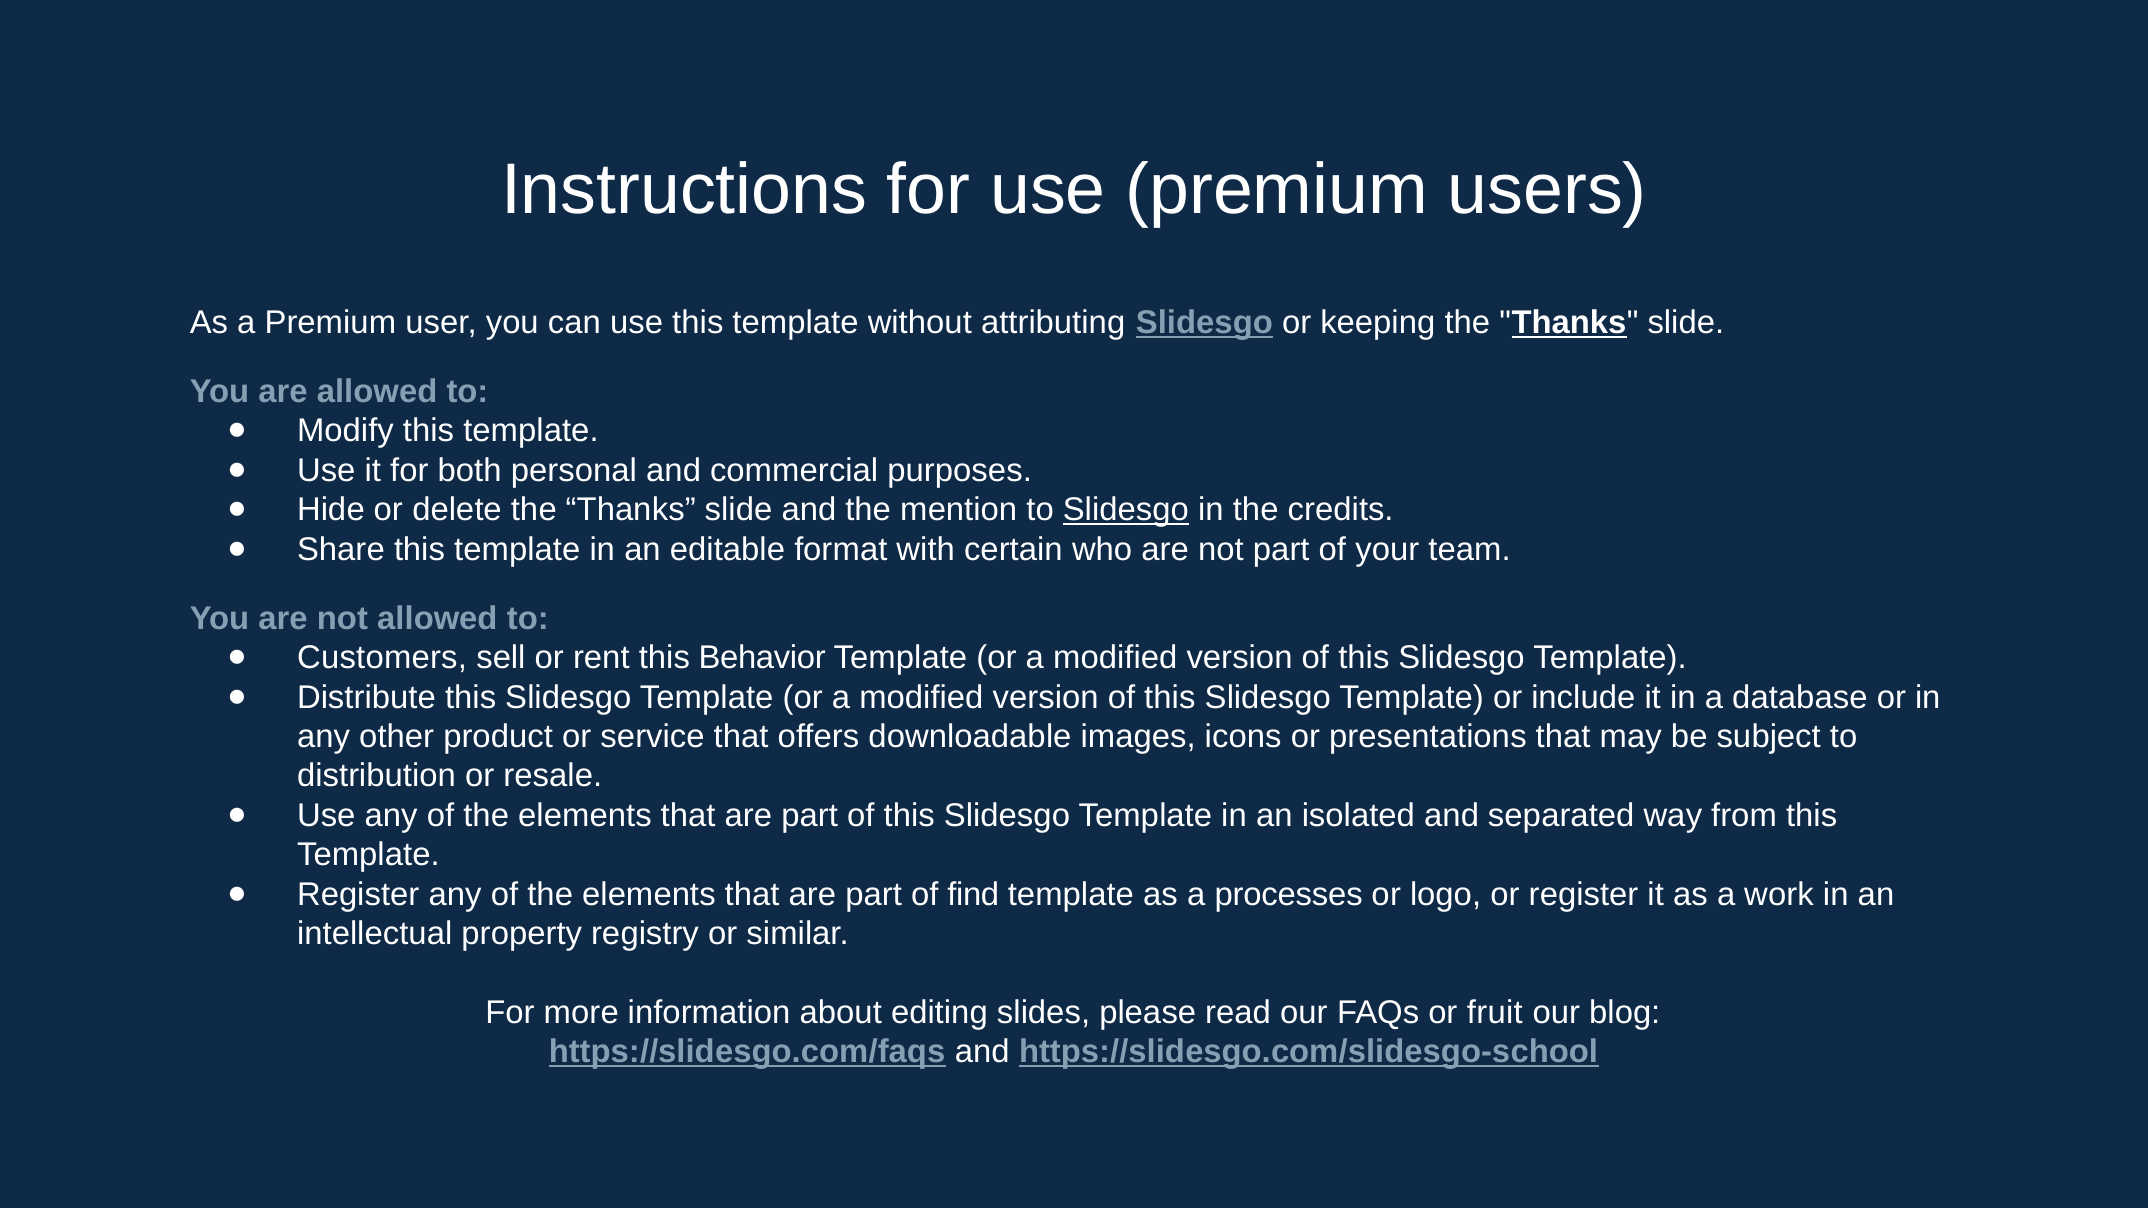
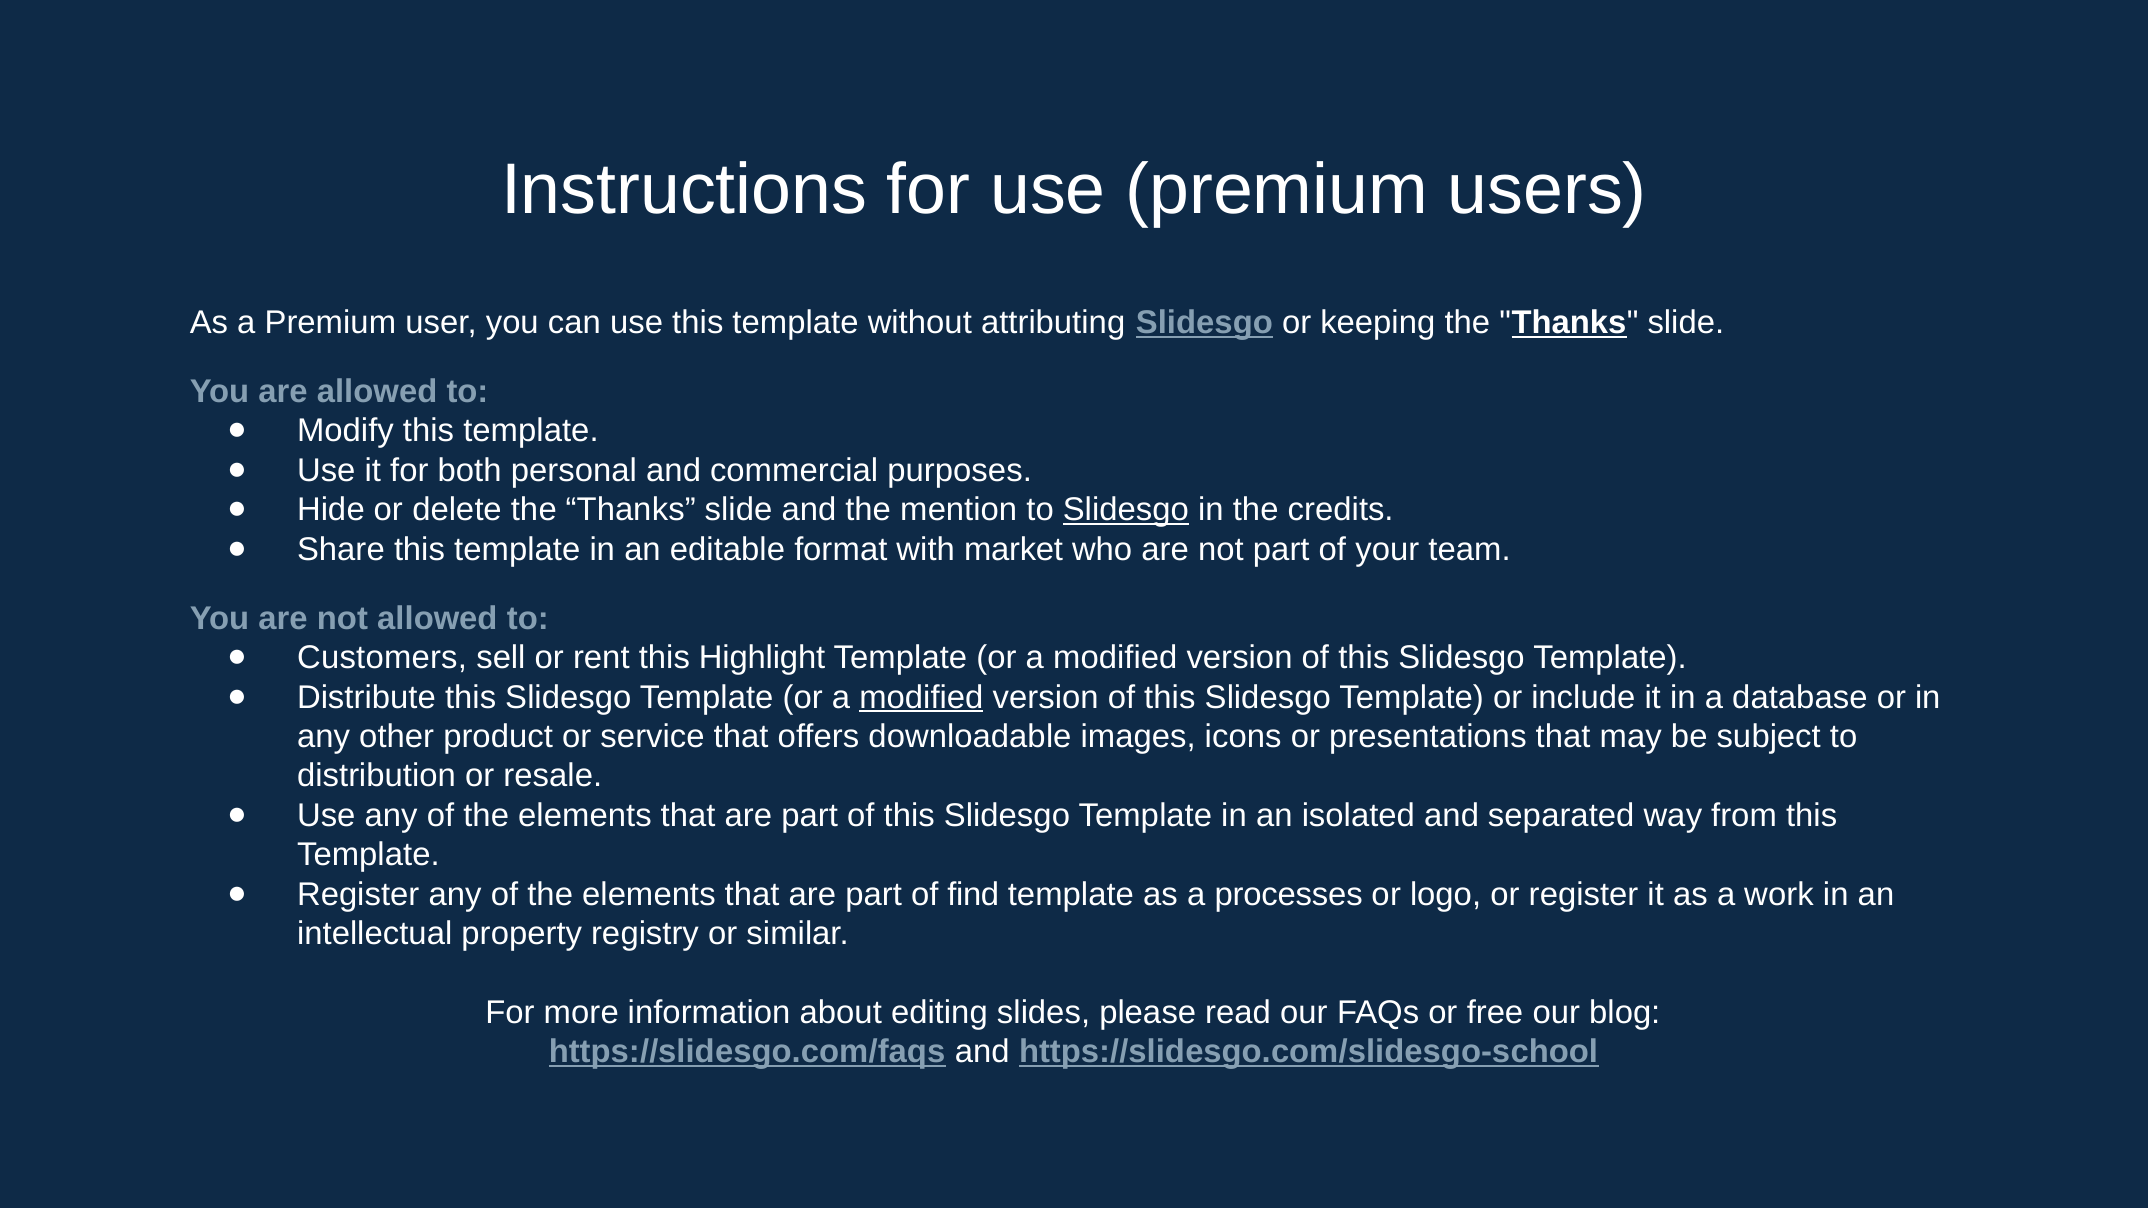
certain: certain -> market (1014, 549)
Behavior: Behavior -> Highlight (762, 658)
modified underline: none -> present (921, 697)
fruit: fruit -> free (1495, 1013)
